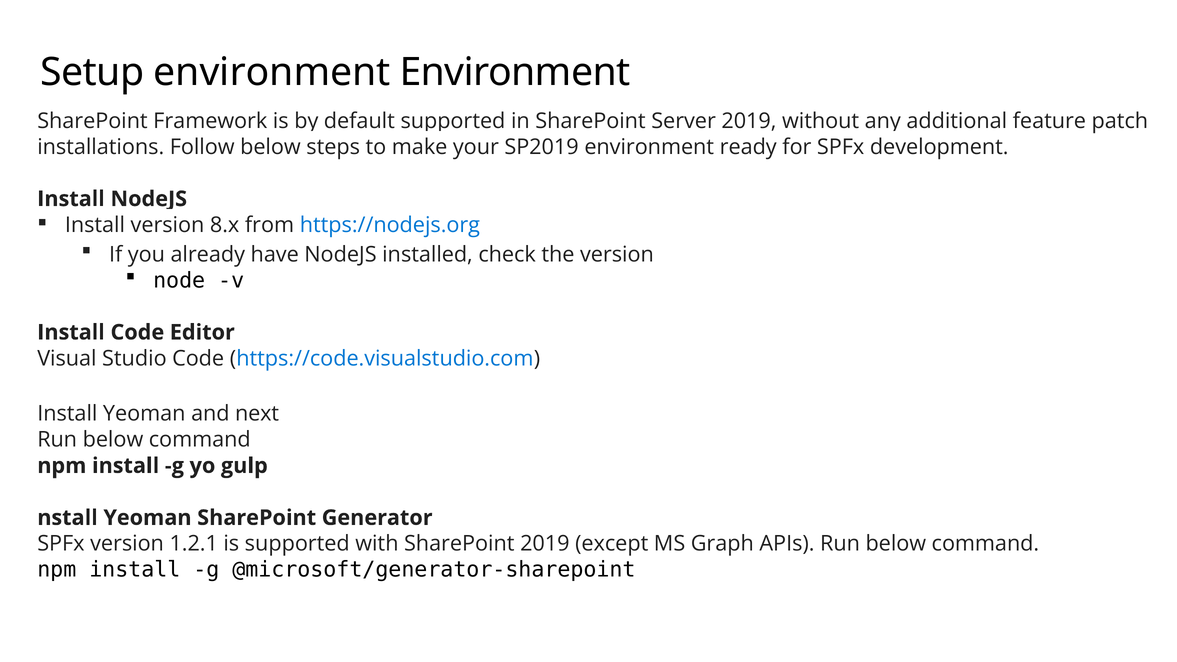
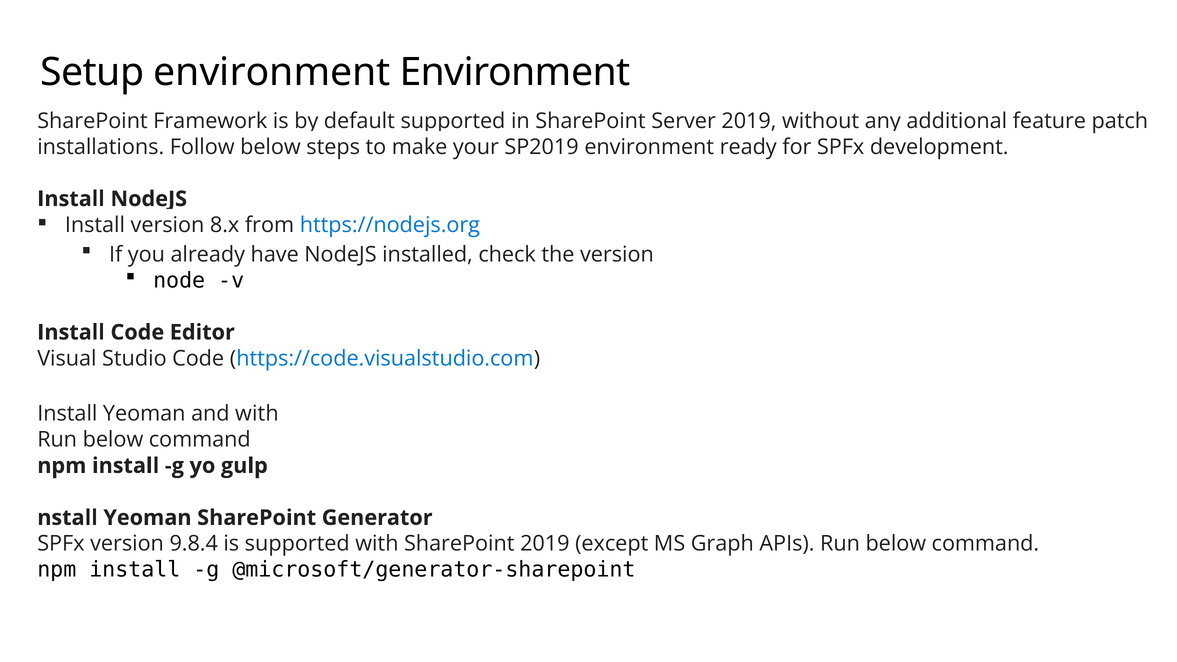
next: next -> with (257, 414)
1.2.1: 1.2.1 -> 9.8.4 (194, 544)
